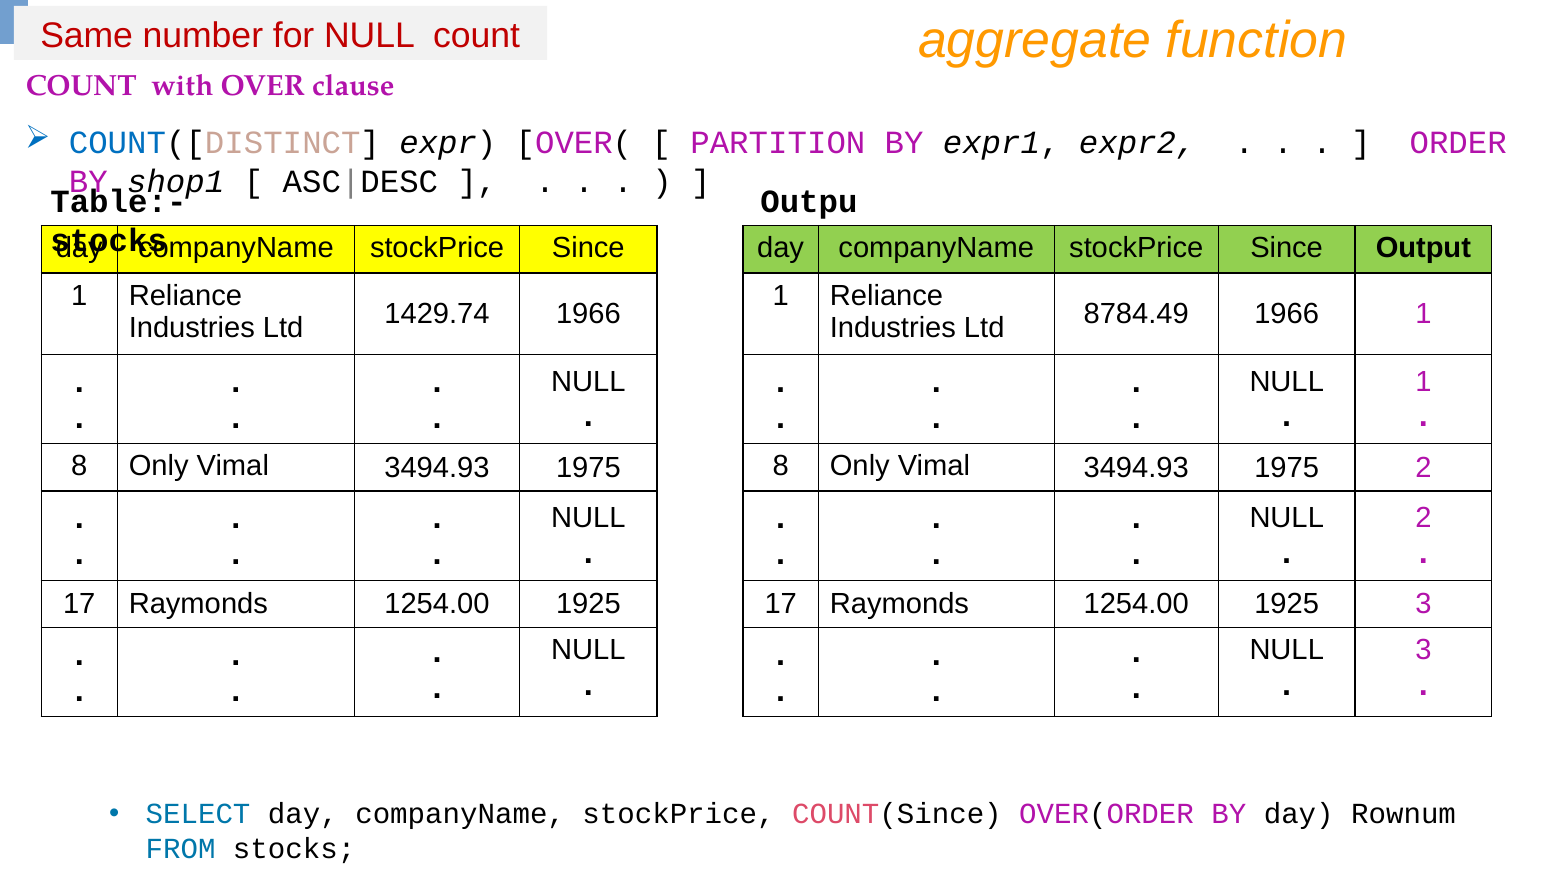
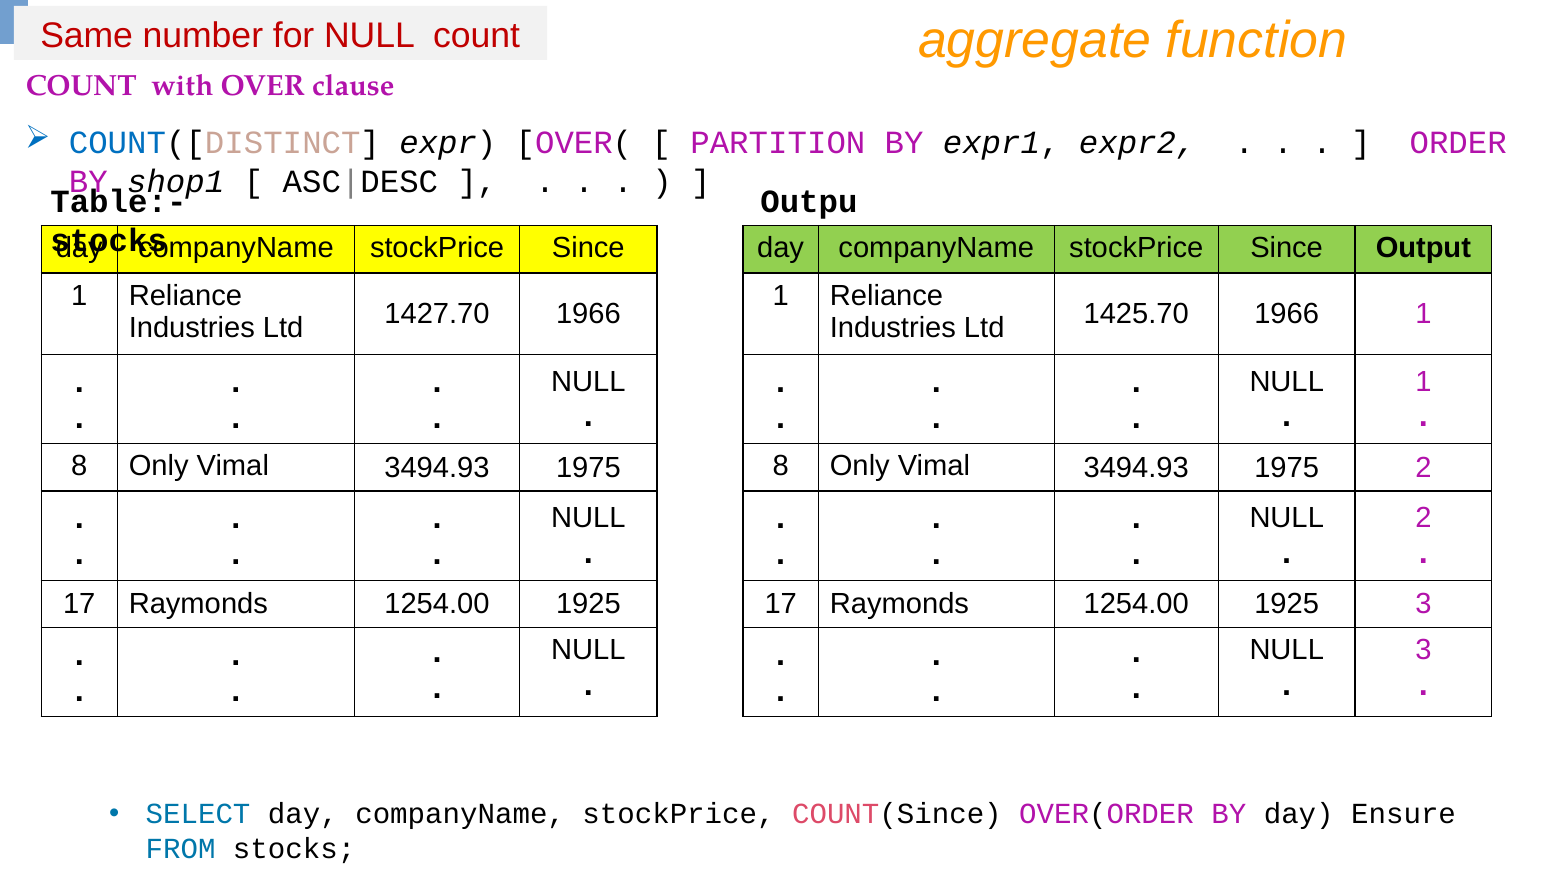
1429.74: 1429.74 -> 1427.70 (437, 314)
8784.49: 8784.49 -> 1425.70 (1136, 314)
Rownum: Rownum -> Ensure (1404, 815)
